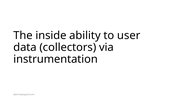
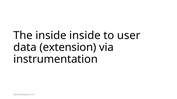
inside ability: ability -> inside (85, 36)
collectors: collectors -> extension (68, 48)
